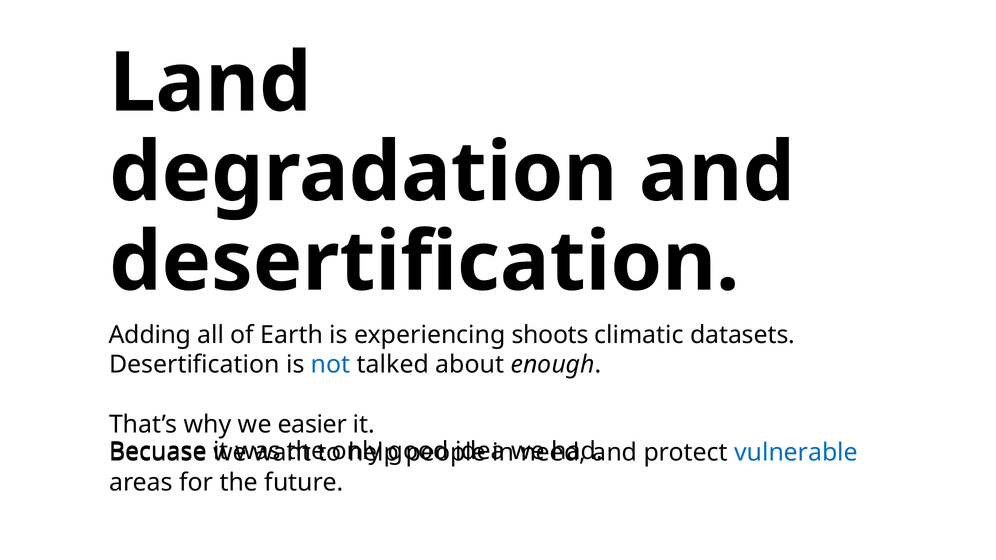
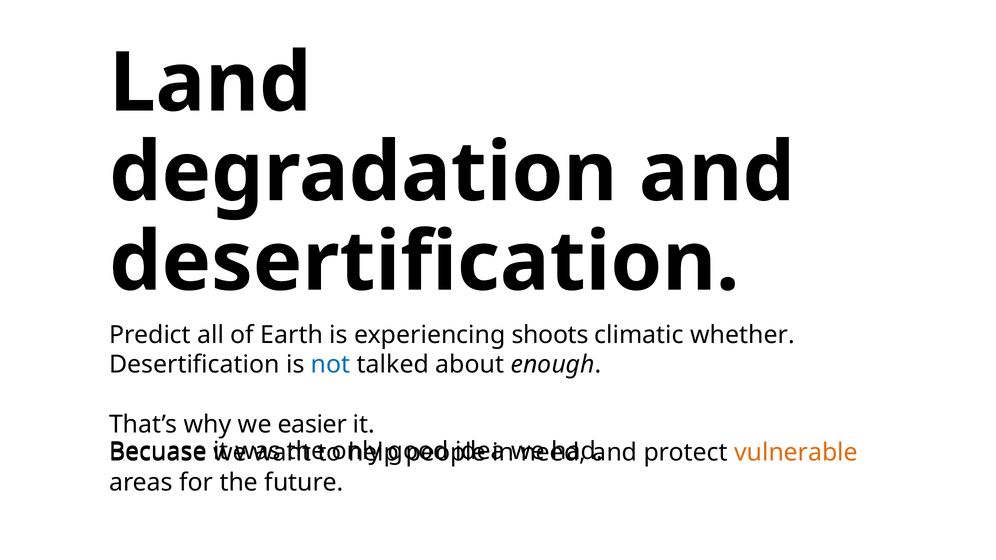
Adding: Adding -> Predict (150, 335)
datasets: datasets -> whether (743, 335)
vulnerable colour: blue -> orange (796, 453)
